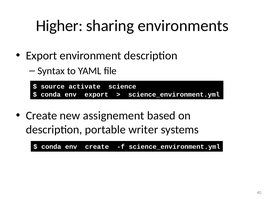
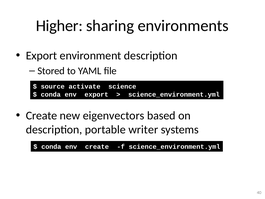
Syntax: Syntax -> Stored (51, 71)
assignement: assignement -> eigenvectors (114, 115)
